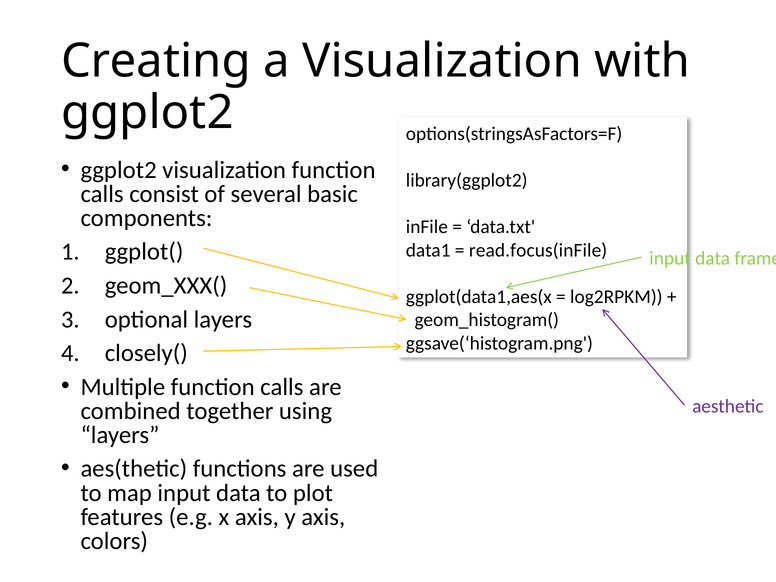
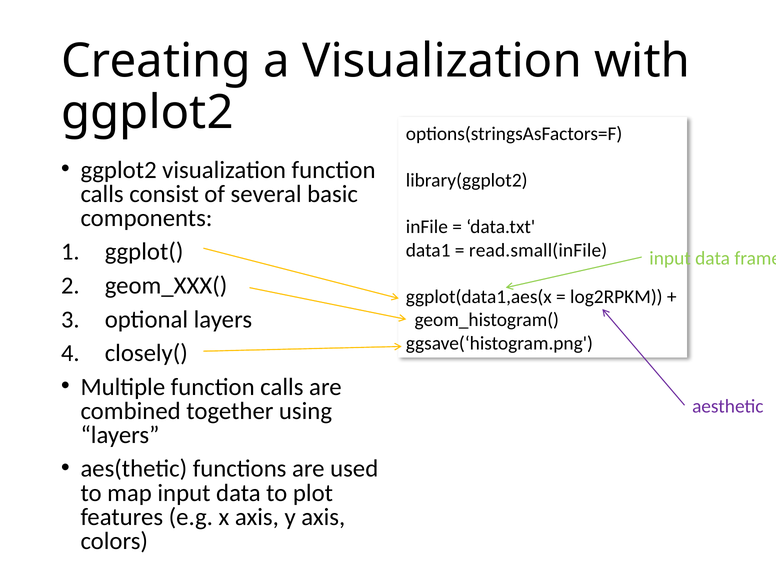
read.focus(inFile: read.focus(inFile -> read.small(inFile (538, 250)
